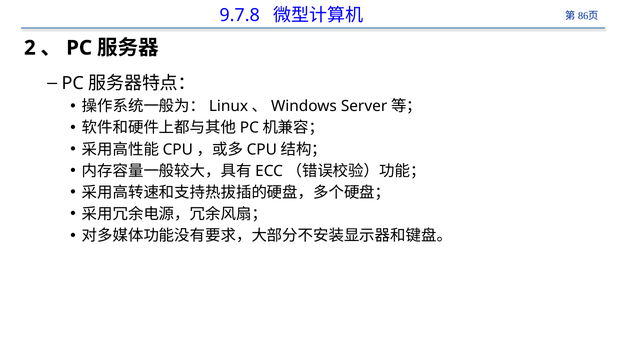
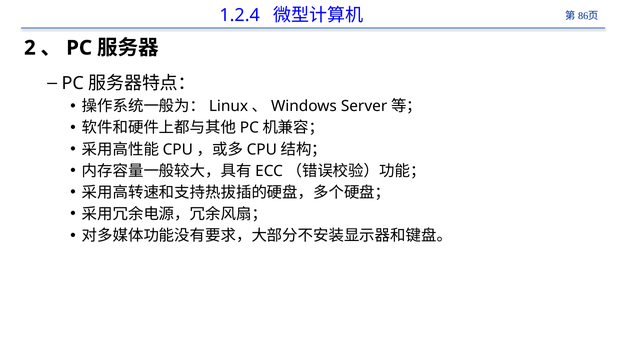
9.7.8: 9.7.8 -> 1.2.4 (240, 15)
